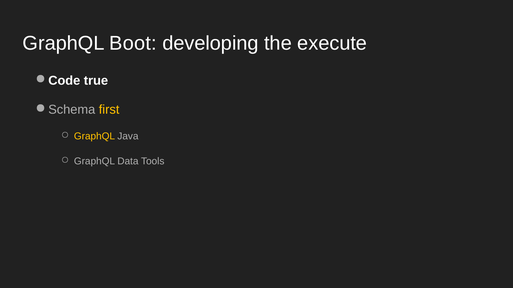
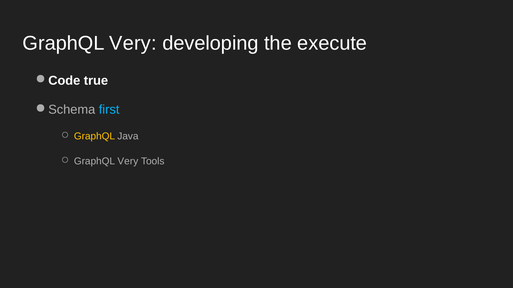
Boot: Boot -> Very (133, 43)
first colour: yellow -> light blue (109, 110)
Data: Data -> Very (128, 162)
